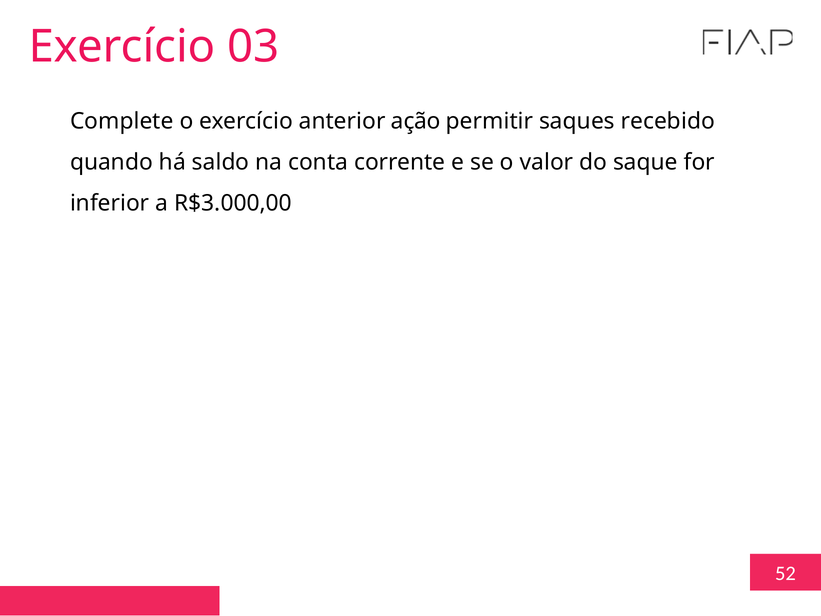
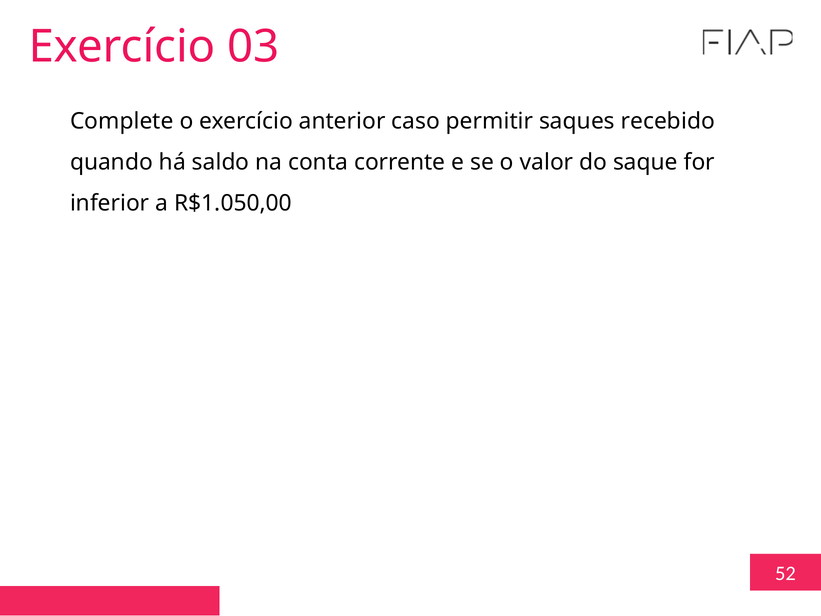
ação: ação -> caso (416, 121)
R$3.000,00: R$3.000,00 -> R$1.050,00 (233, 203)
